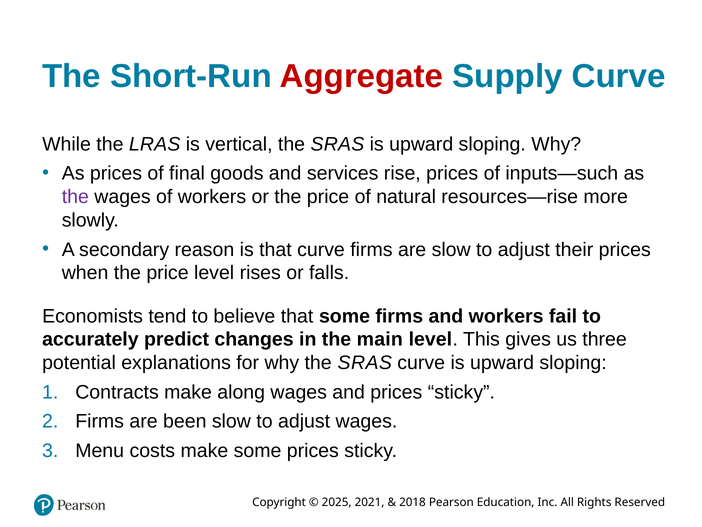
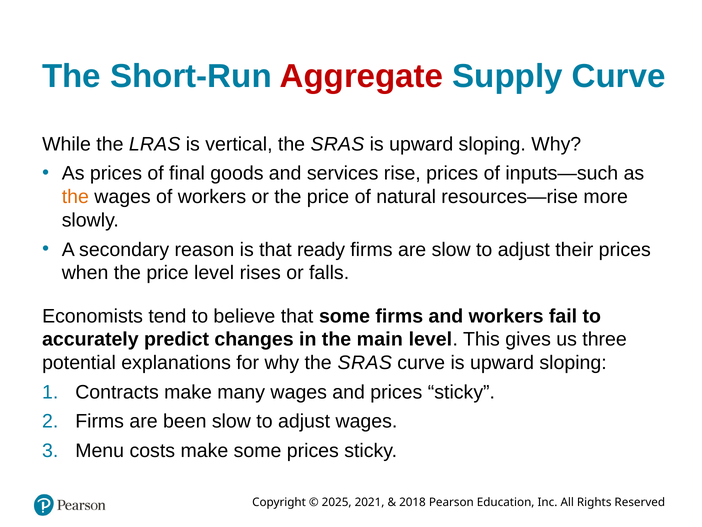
the colour: purple -> orange (75, 197)
that curve: curve -> ready (321, 249)
along: along -> many (241, 392)
